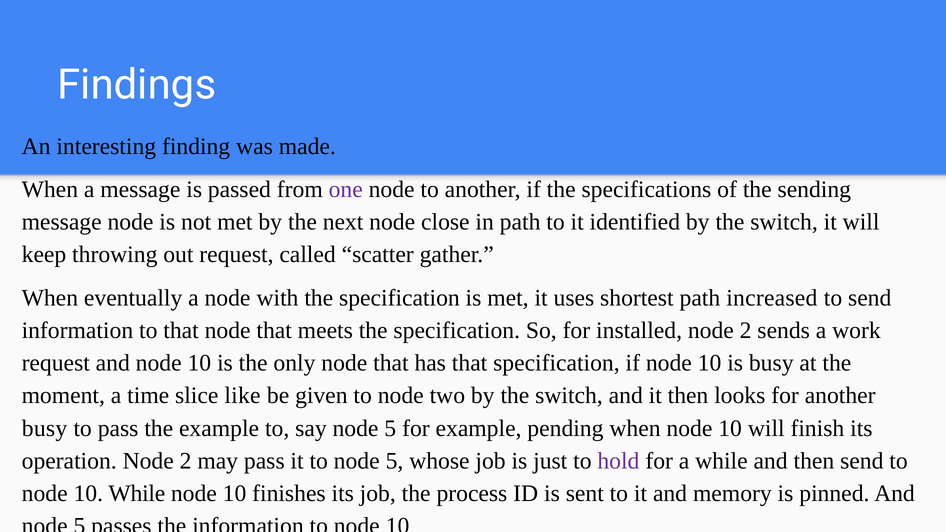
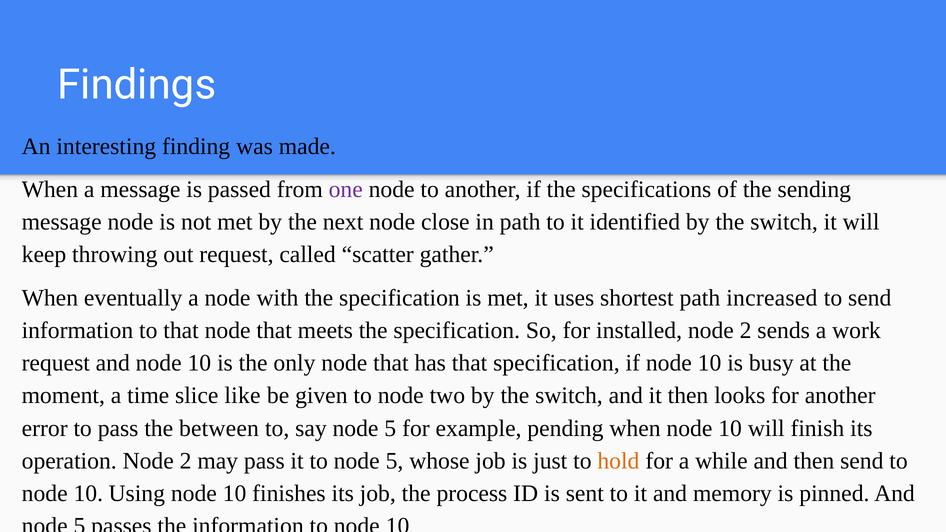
busy: busy -> error (45, 428)
the example: example -> between (219, 428)
hold colour: purple -> orange (618, 461)
10 While: While -> Using (137, 494)
